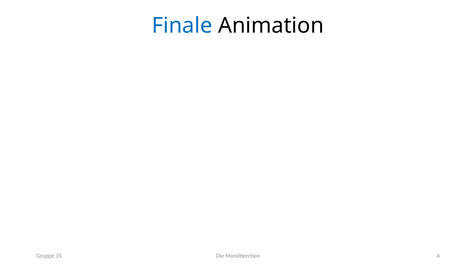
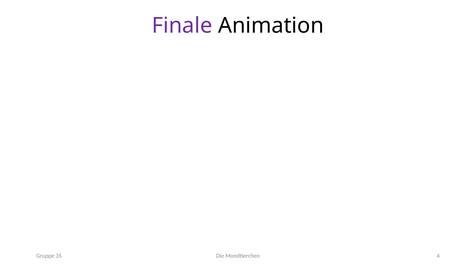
Finale colour: blue -> purple (182, 26)
